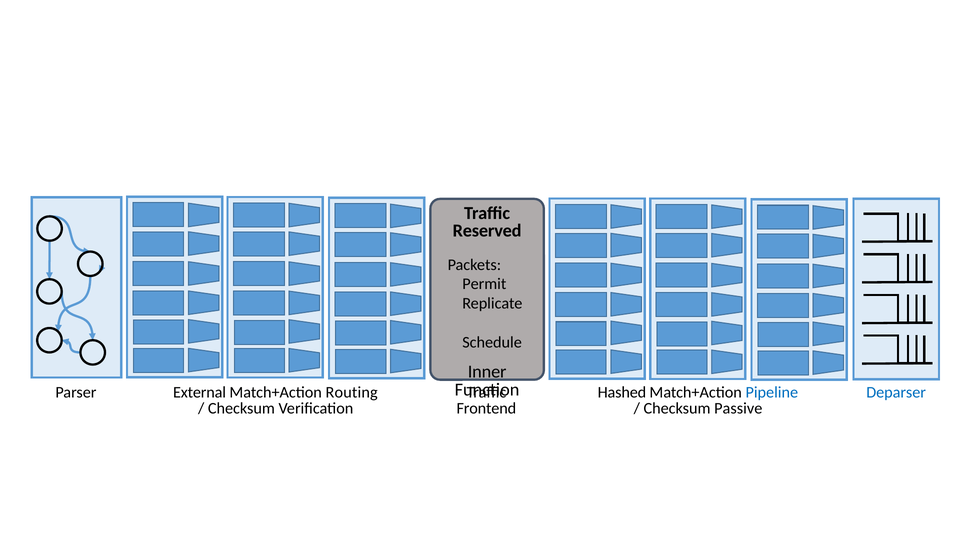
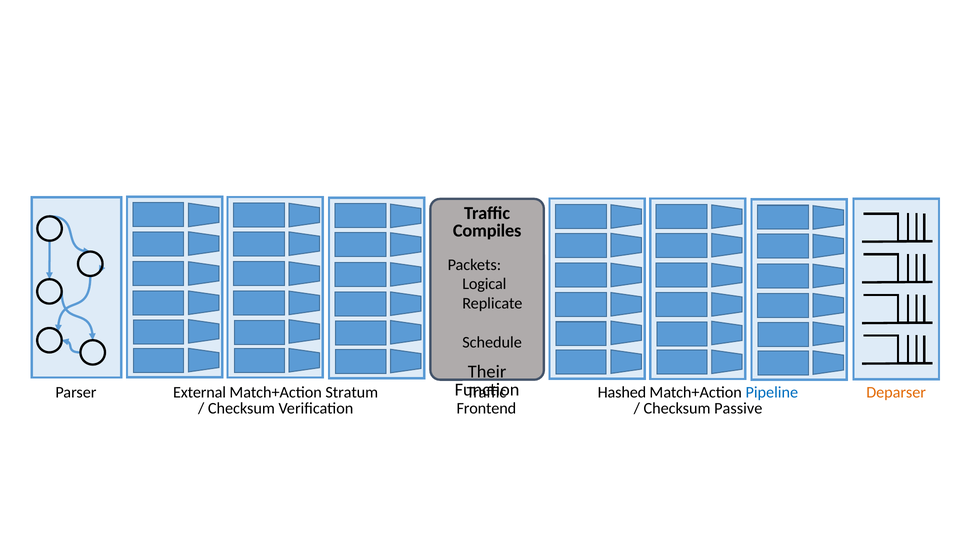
Reserved: Reserved -> Compiles (487, 231)
Permit: Permit -> Logical (484, 284)
Inner: Inner -> Their (487, 372)
Routing: Routing -> Stratum (352, 393)
Deparser colour: blue -> orange (896, 393)
